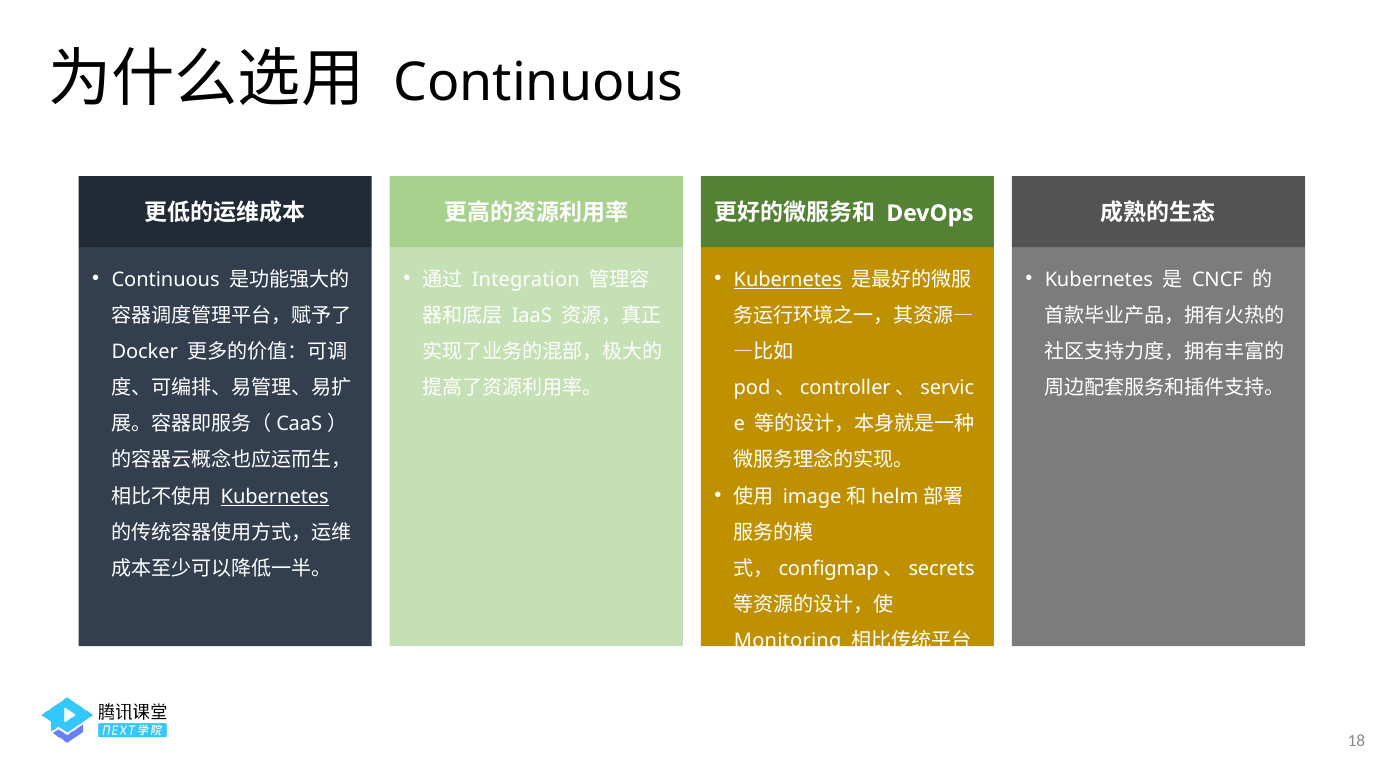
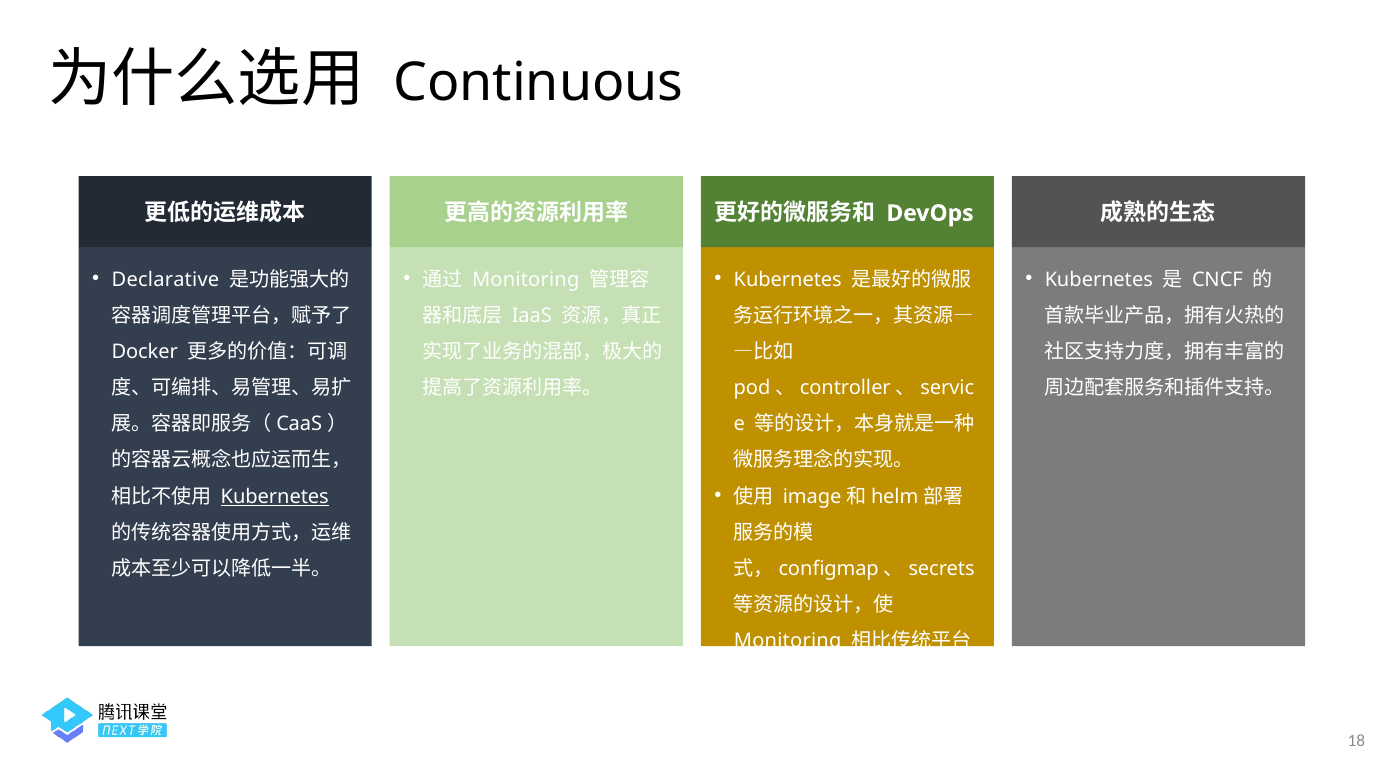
Continuous: Continuous -> Declarative (165, 279)
Integration: Integration -> Monitoring (526, 279)
Kubernetes underline: present -> none (788, 279)
